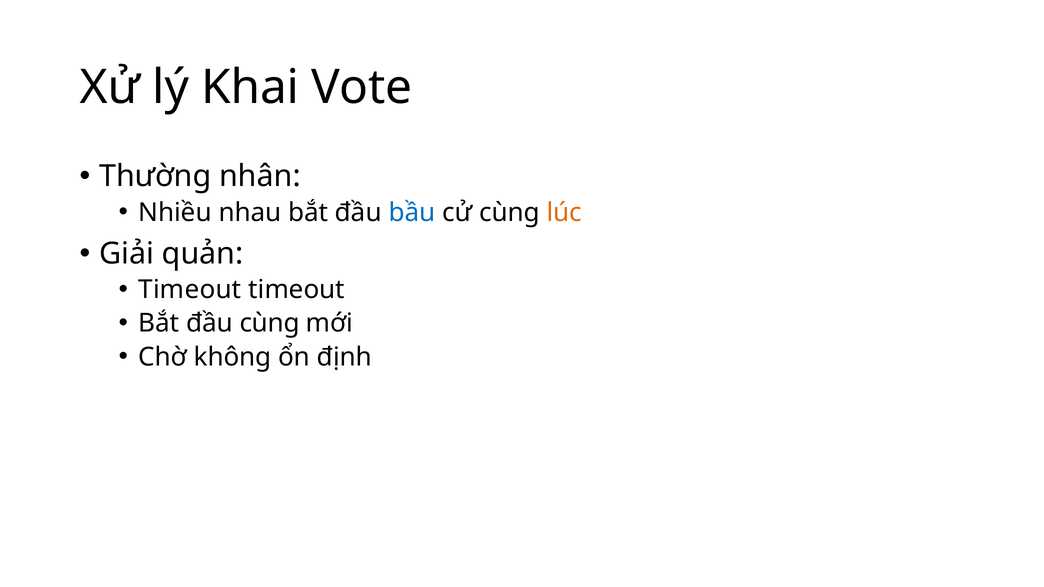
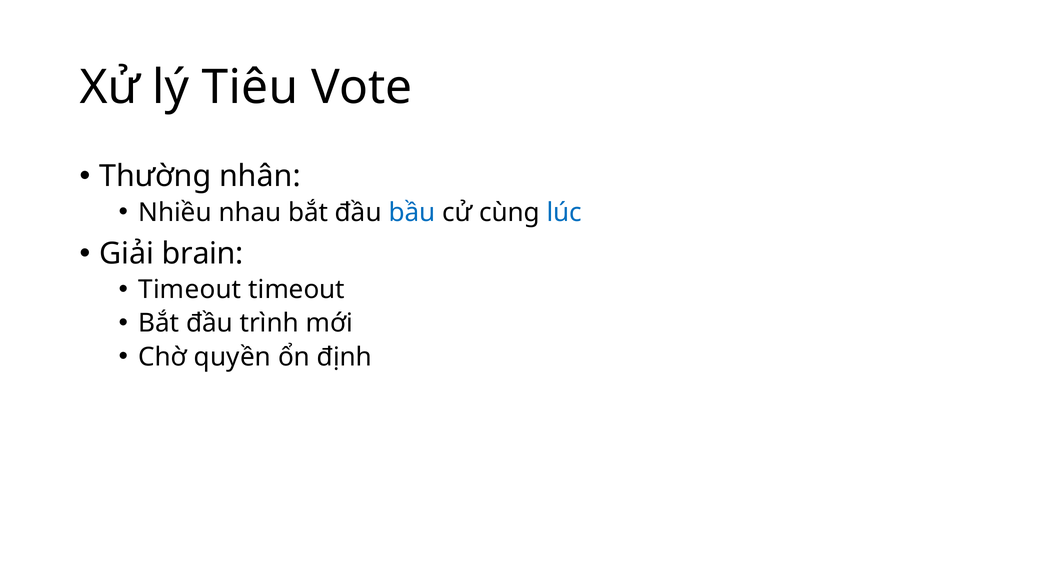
Khai: Khai -> Tiêu (250, 88)
lúc colour: orange -> blue (564, 213)
quản: quản -> brain (203, 254)
đầu cùng: cùng -> trình (269, 323)
không: không -> quyền (232, 357)
